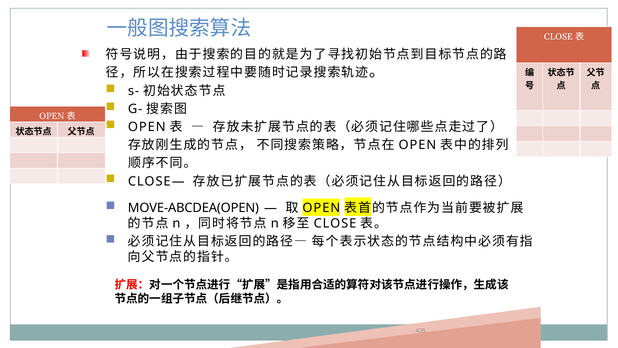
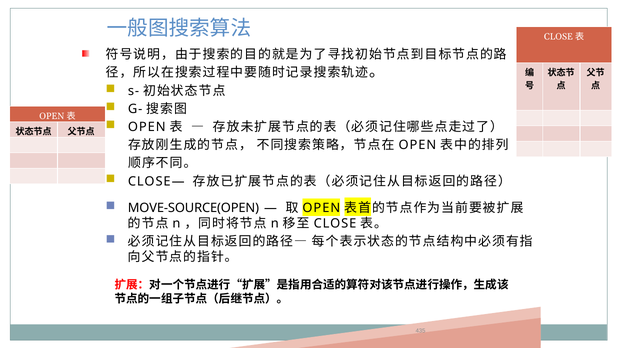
MOVE-ABCDEA(OPEN: MOVE-ABCDEA(OPEN -> MOVE-SOURCE(OPEN (193, 208)
